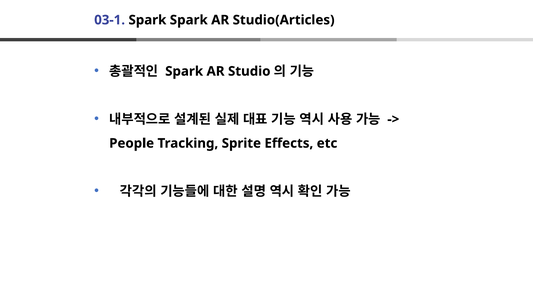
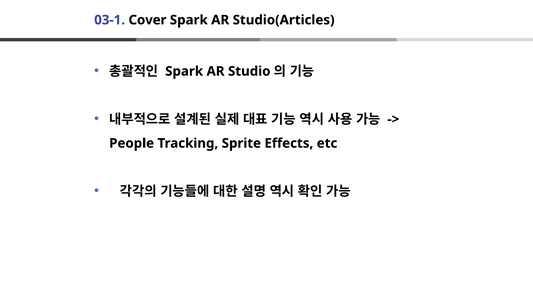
03-1 Spark: Spark -> Cover (147, 20)
